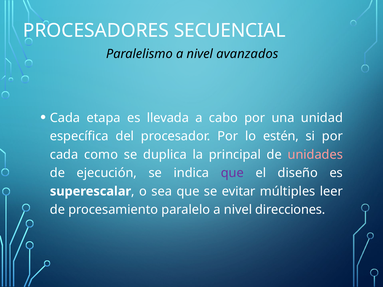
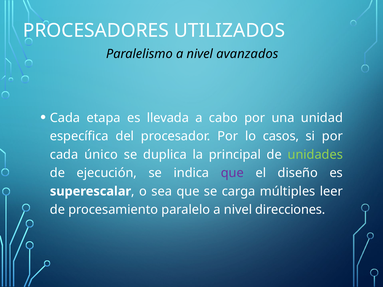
SECUENCIAL: SECUENCIAL -> UTILIZADOS (230, 31)
estén: estén -> casos (281, 136)
como: como -> único (101, 155)
unidades colour: pink -> light green (315, 155)
evitar: evitar -> carga (239, 191)
